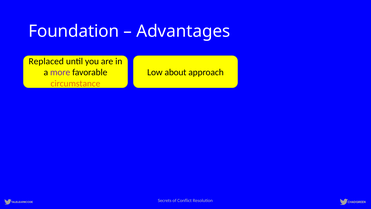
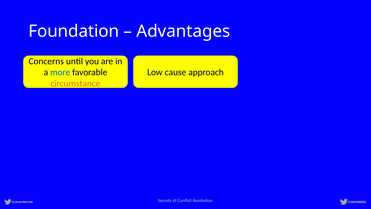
Replaced: Replaced -> Concerns (46, 61)
more colour: purple -> blue (60, 72)
about: about -> cause (175, 72)
